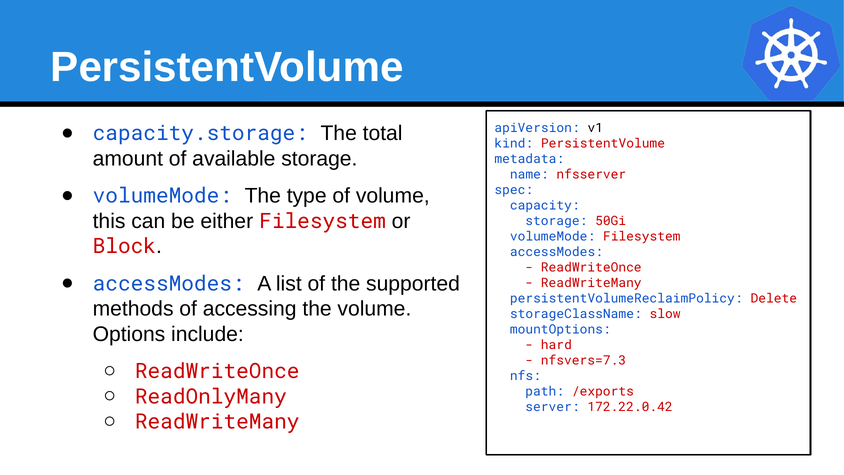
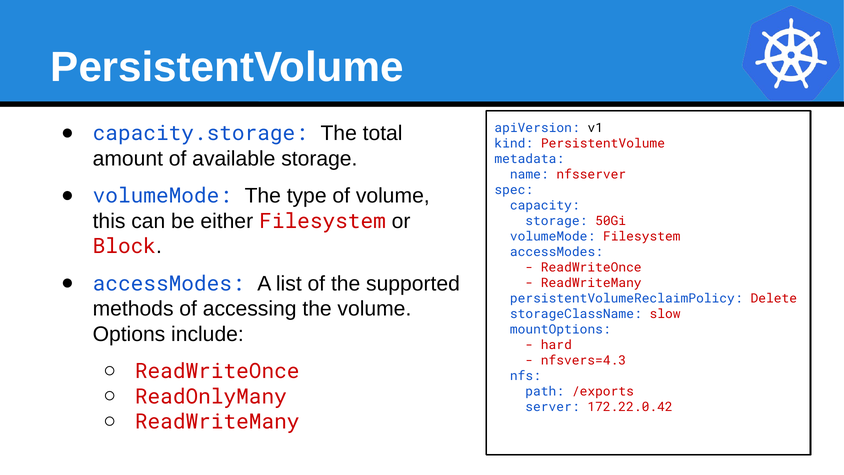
nfsvers=7.3: nfsvers=7.3 -> nfsvers=4.3 (583, 360)
